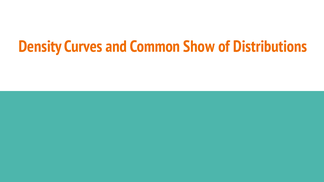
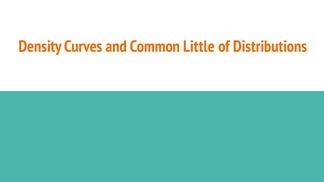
Show: Show -> Little (199, 47)
